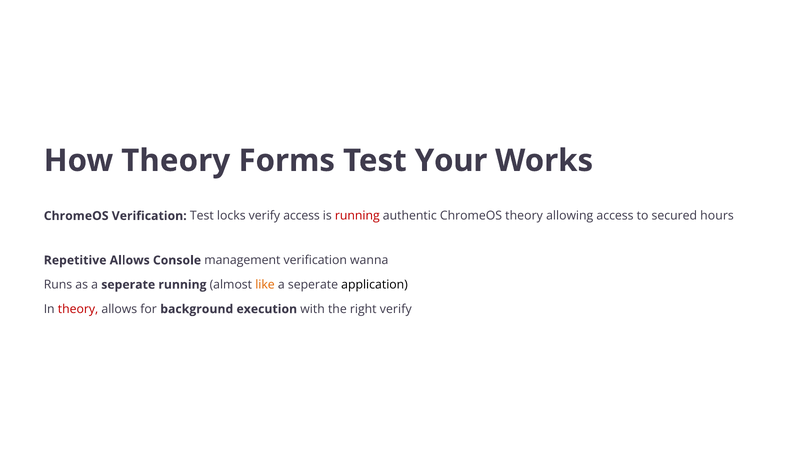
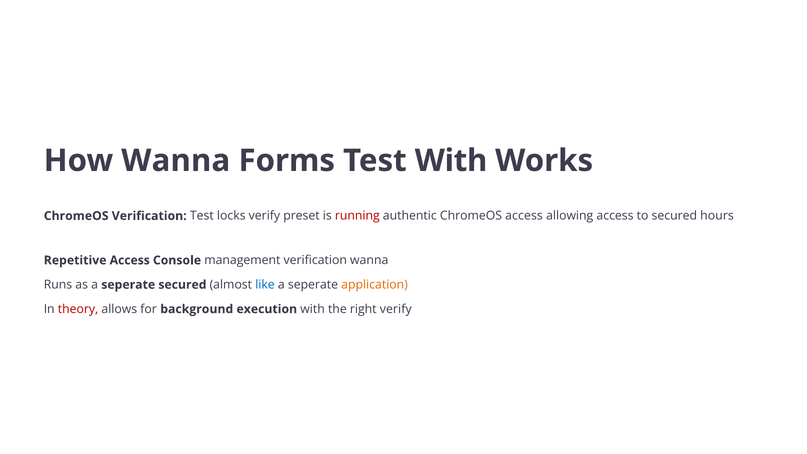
How Theory: Theory -> Wanna (176, 161)
Test Your: Your -> With (451, 161)
verify access: access -> preset (301, 216)
ChromeOS theory: theory -> access (524, 216)
Repetitive Allows: Allows -> Access (130, 260)
seperate running: running -> secured (182, 285)
like colour: orange -> blue (265, 285)
application colour: black -> orange (375, 285)
